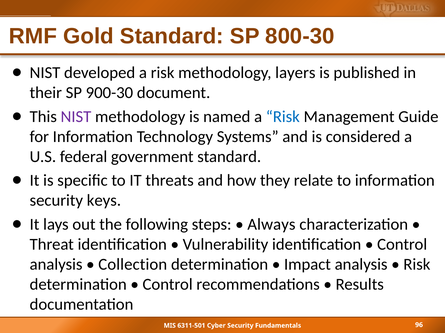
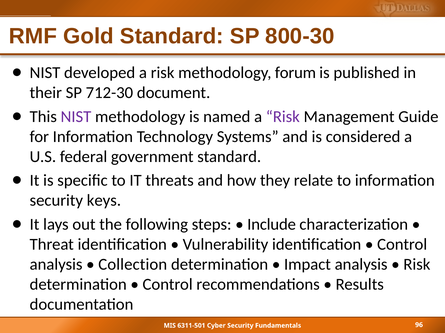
layers: layers -> forum (295, 73)
900-30: 900-30 -> 712-30 (109, 93)
Risk colour: blue -> purple (283, 117)
Always: Always -> Include (272, 225)
